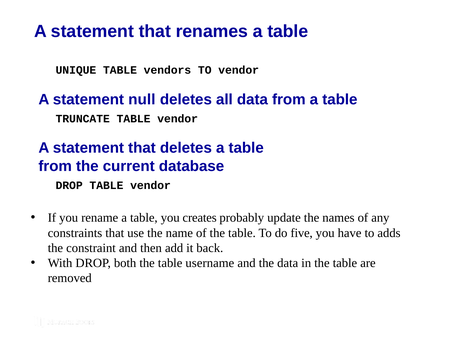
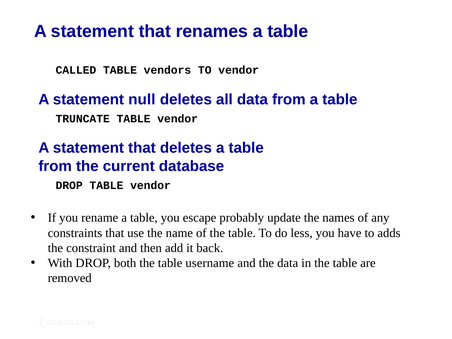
UNIQUE: UNIQUE -> CALLED (76, 70)
creates: creates -> escape (200, 218)
five: five -> less (302, 233)
